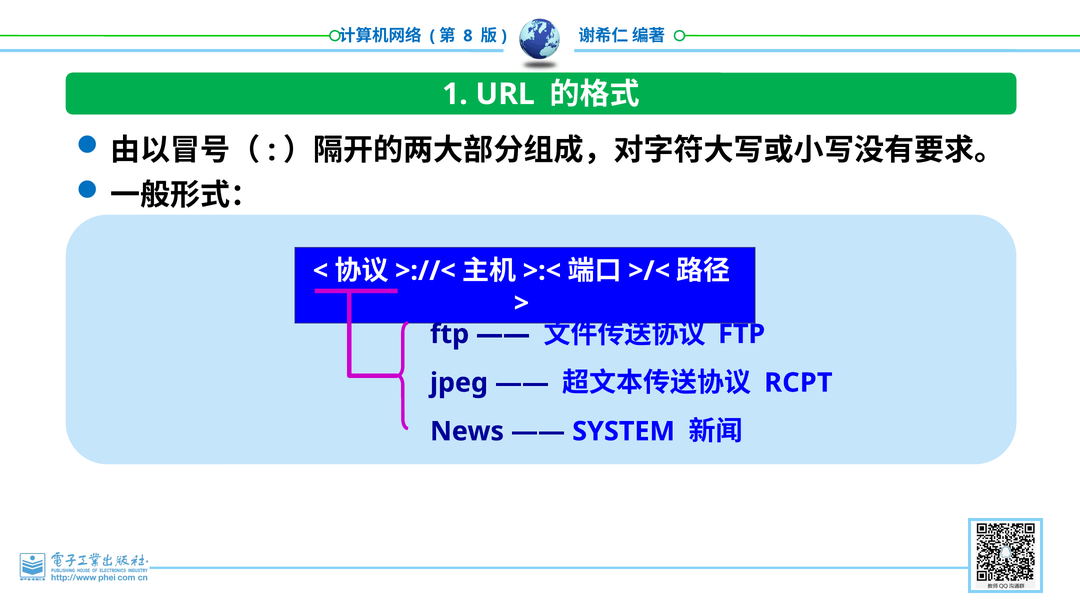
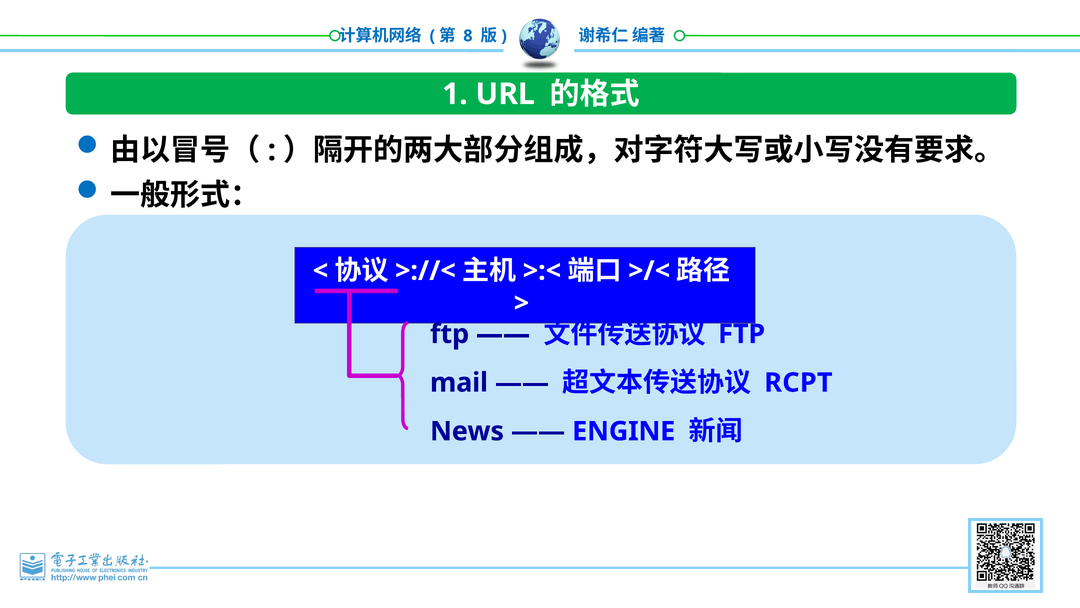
jpeg: jpeg -> mail (459, 382)
SYSTEM: SYSTEM -> ENGINE (624, 431)
